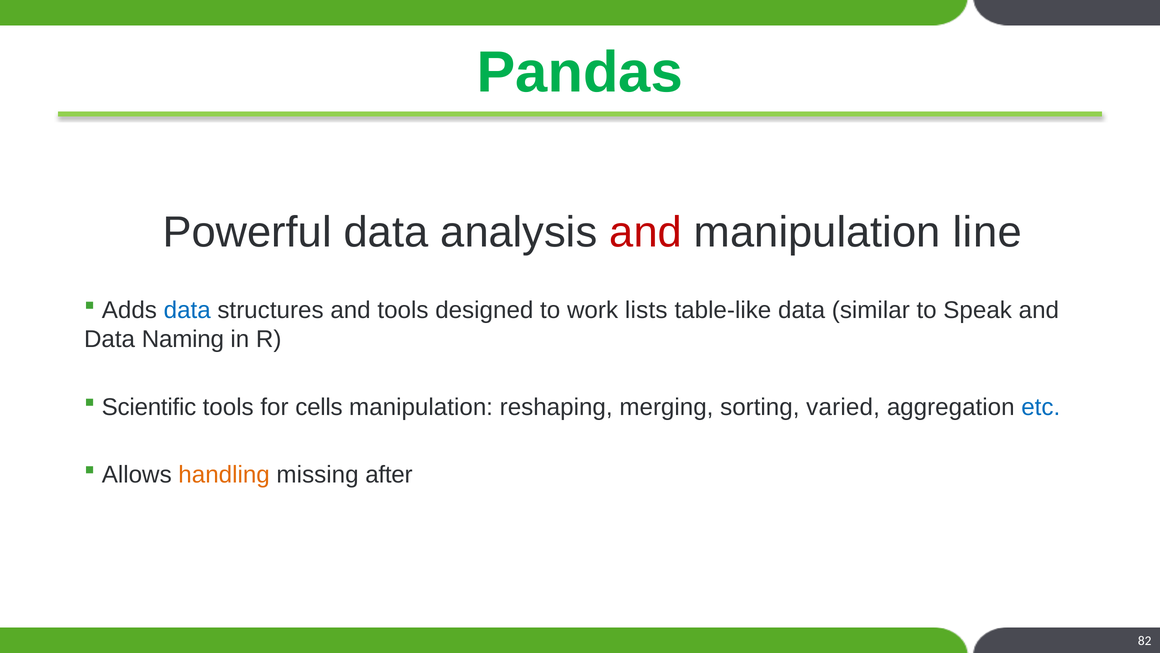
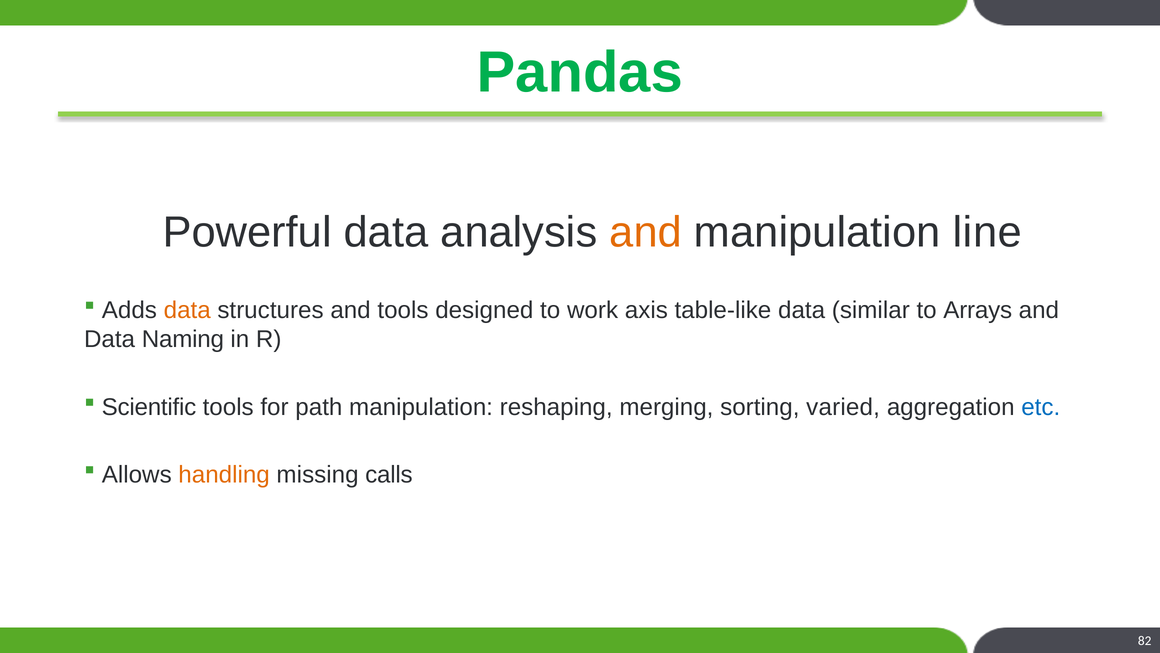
and colour: red -> orange (646, 232)
data colour: blue -> orange (187, 310)
lists: lists -> axis (646, 310)
Speak: Speak -> Arrays (978, 310)
cells: cells -> path (319, 407)
after: after -> calls (389, 474)
